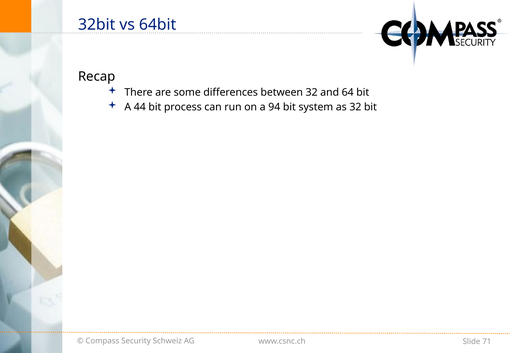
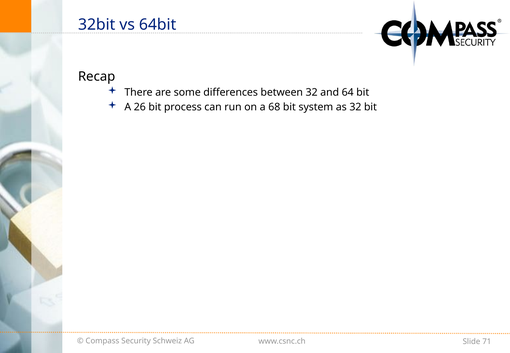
44: 44 -> 26 (140, 107)
94: 94 -> 68 (274, 107)
